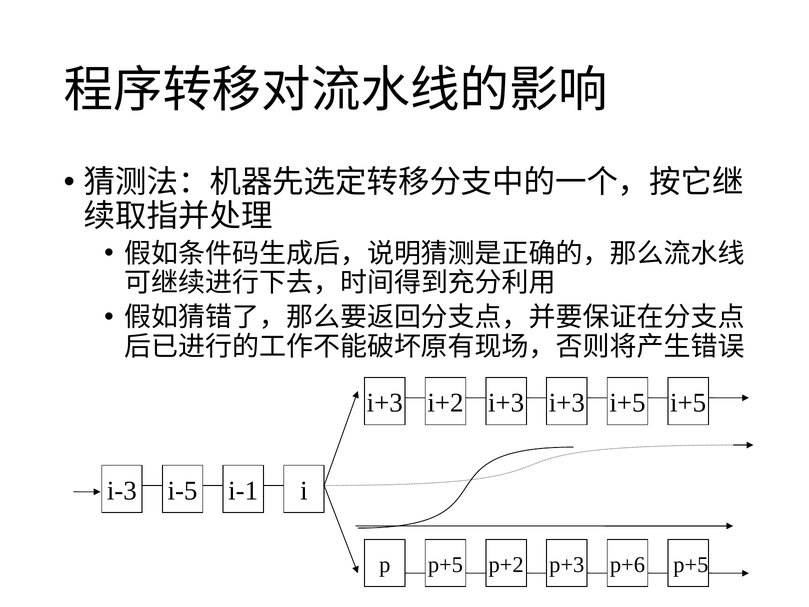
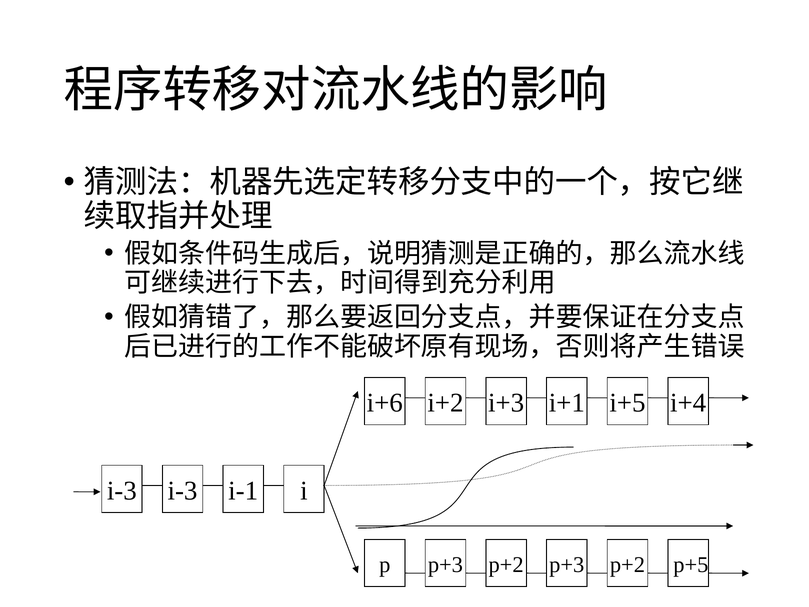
i+3: i+3 -> i+6 (385, 403)
i+3 i+3: i+3 -> i+1 (567, 403)
i+5 i+5: i+5 -> i+4 (688, 403)
i-3 i-5: i-5 -> i-3 (183, 491)
p p+5: p+5 -> p+3 (445, 564)
p+2 p+3 p+6: p+6 -> p+2 (627, 564)
